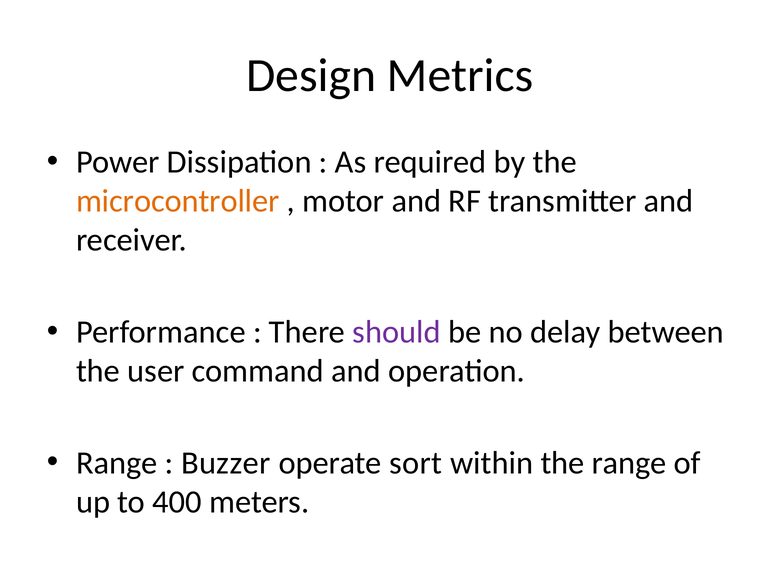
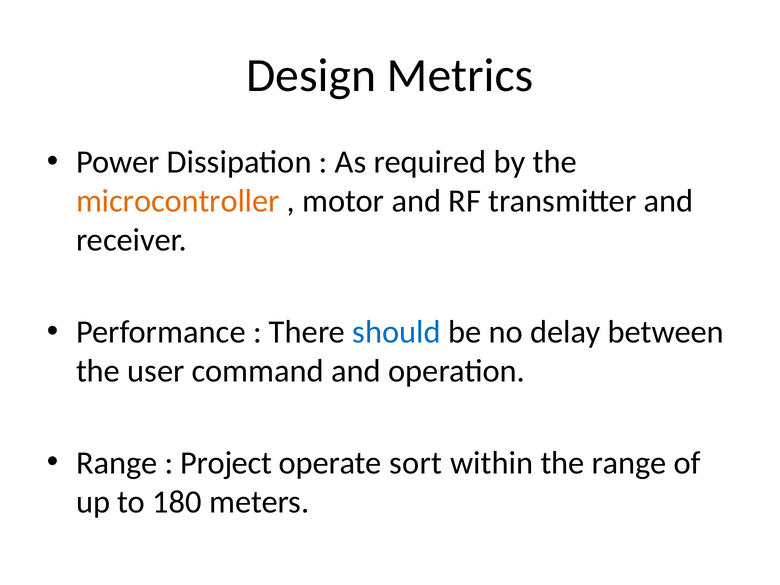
should colour: purple -> blue (397, 332)
Buzzer: Buzzer -> Project (226, 463)
400: 400 -> 180 (177, 502)
